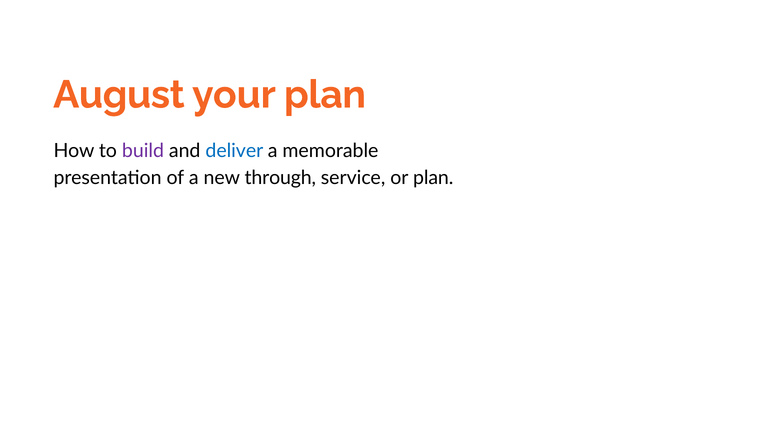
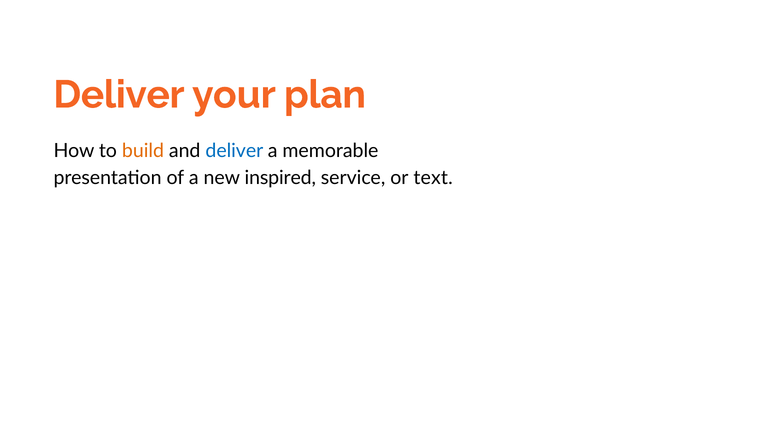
August: August -> Deliver (119, 95)
build colour: purple -> orange (143, 151)
through: through -> inspired (280, 178)
or plan: plan -> text (433, 178)
